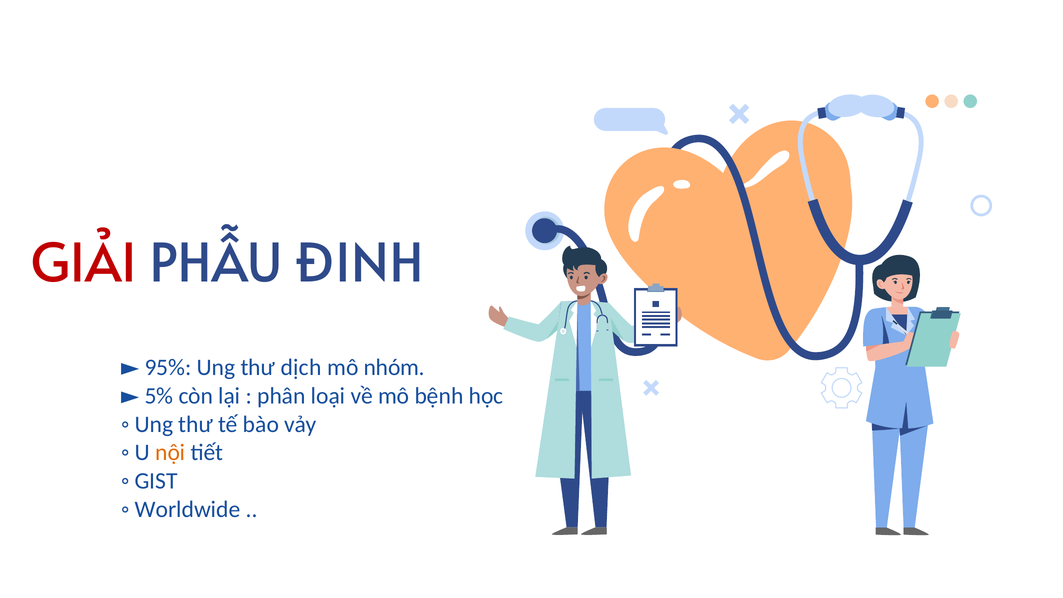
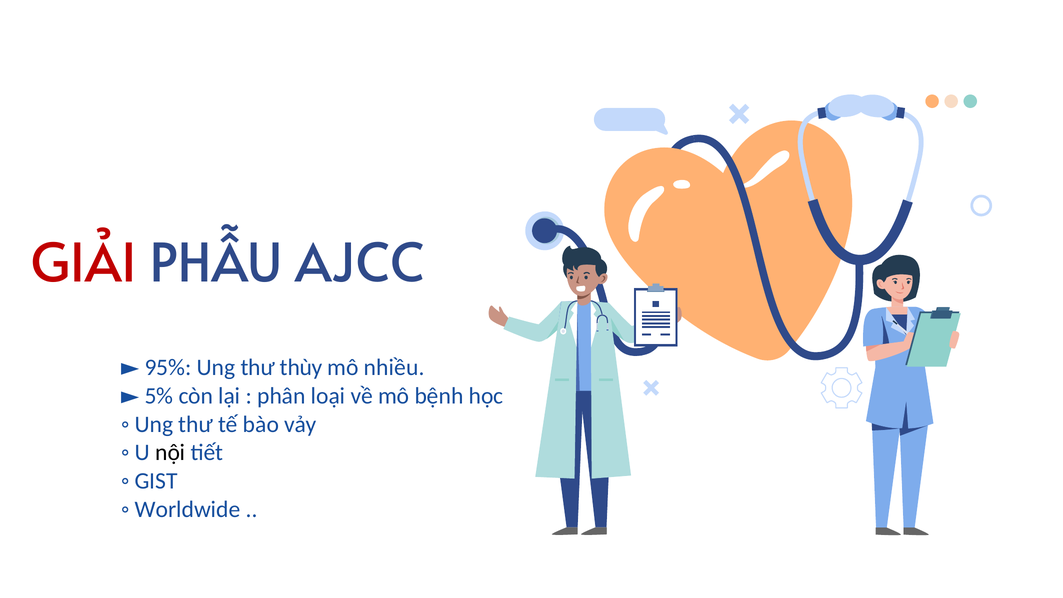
ĐINH: ĐINH -> AJCC (360, 264)
dịch: dịch -> thùy (301, 368)
nhóm: nhóm -> nhiều (394, 368)
nội colour: orange -> black (170, 453)
